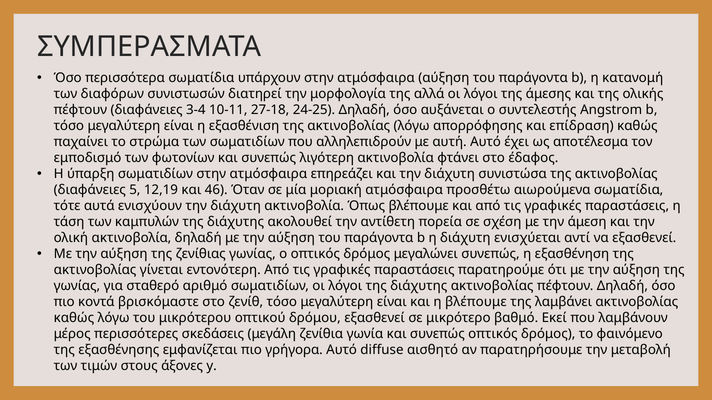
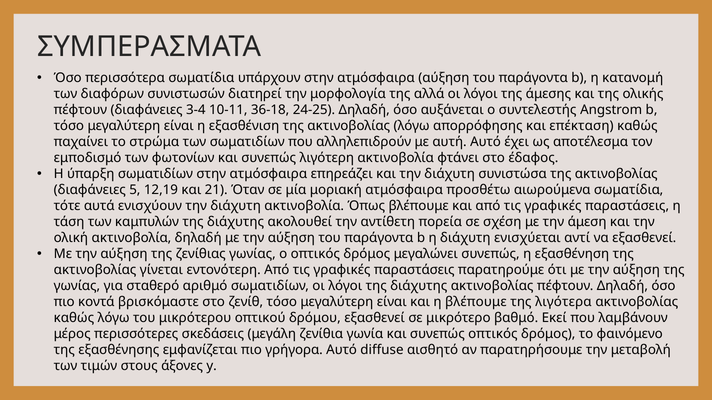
27-18: 27-18 -> 36-18 (270, 110)
επίδραση: επίδραση -> επέκταση (581, 126)
46: 46 -> 21 (216, 190)
λαμβάνει: λαμβάνει -> λιγότερα (563, 302)
